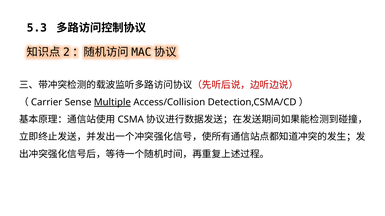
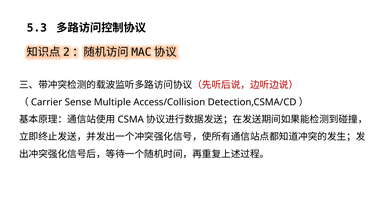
Multiple underline: present -> none (112, 103)
